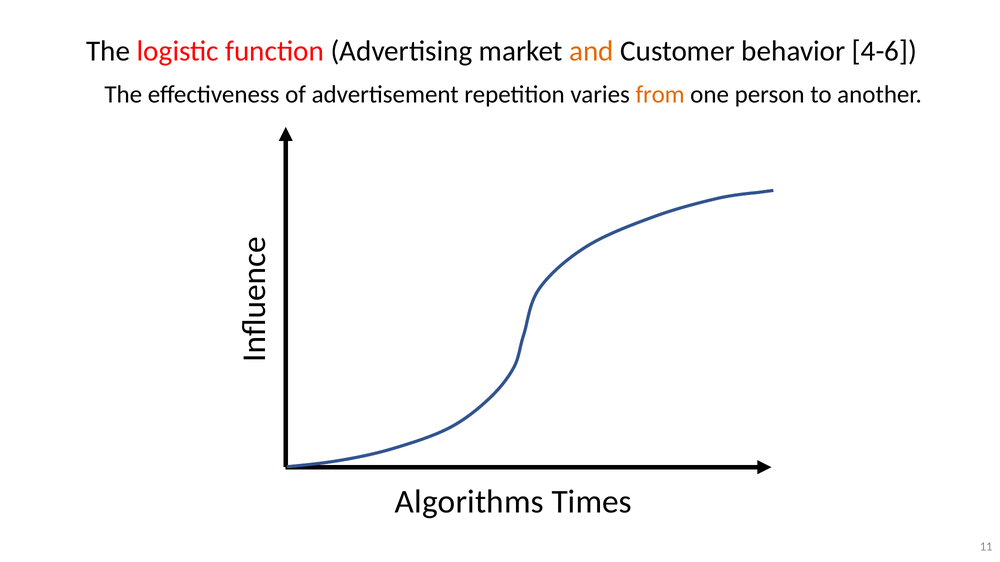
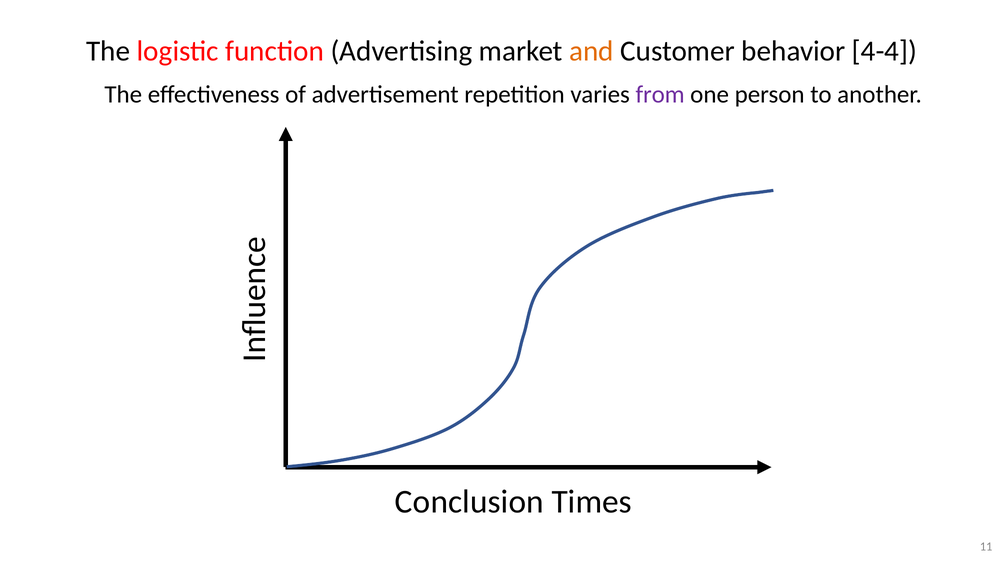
4-6: 4-6 -> 4-4 (884, 51)
from colour: orange -> purple (660, 95)
Algorithms: Algorithms -> Conclusion (469, 502)
